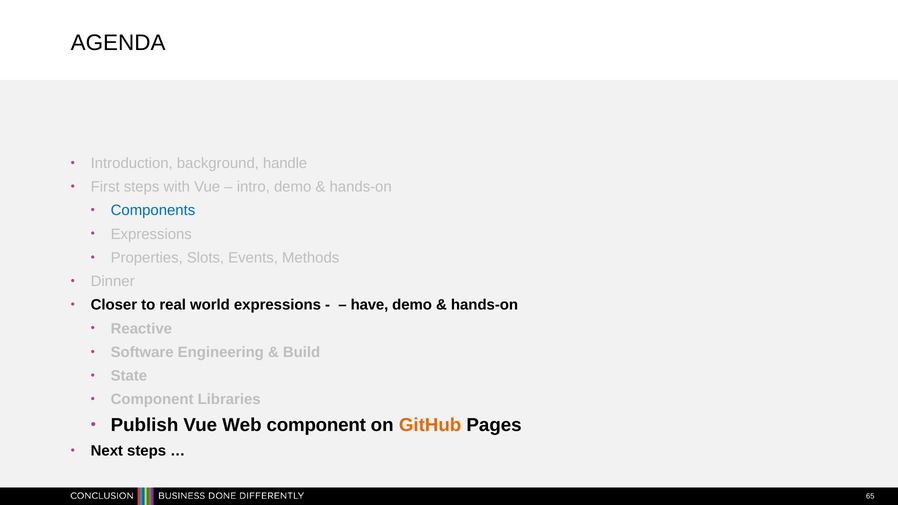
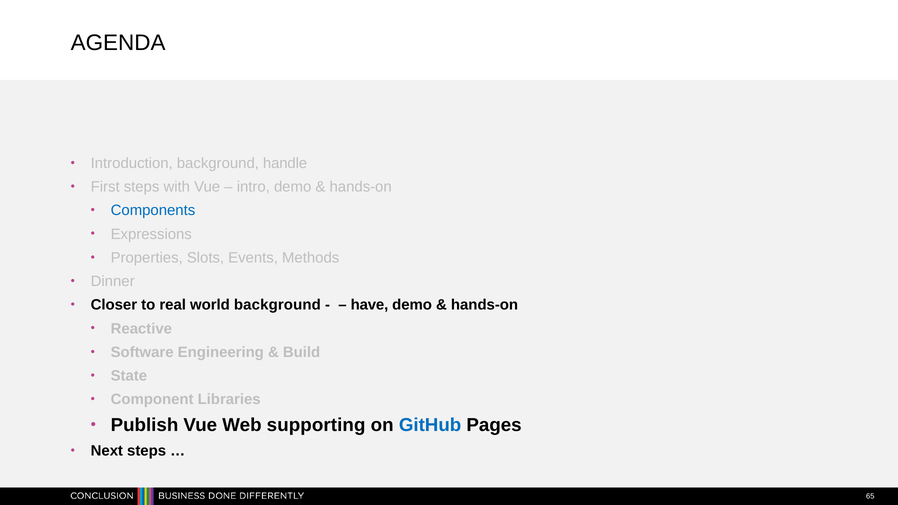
world expressions: expressions -> background (277, 305)
Web component: component -> supporting (316, 425)
GitHub colour: orange -> blue (430, 425)
